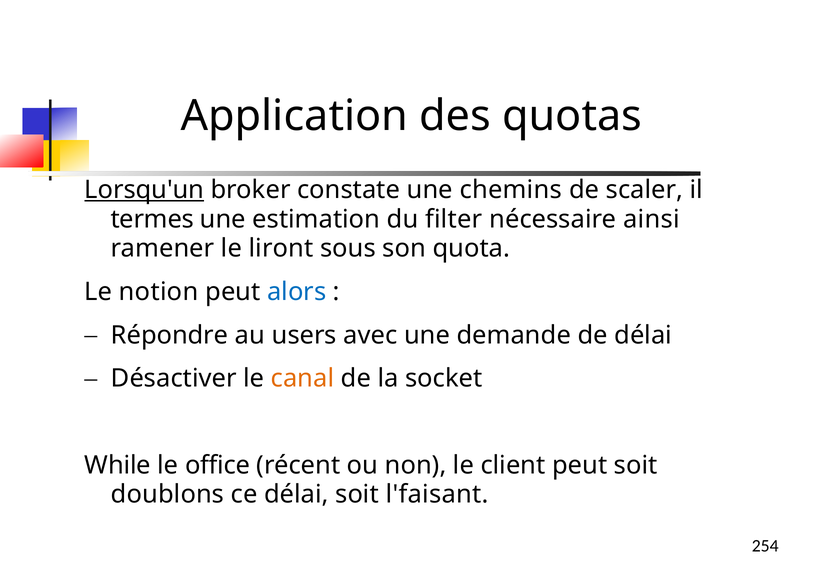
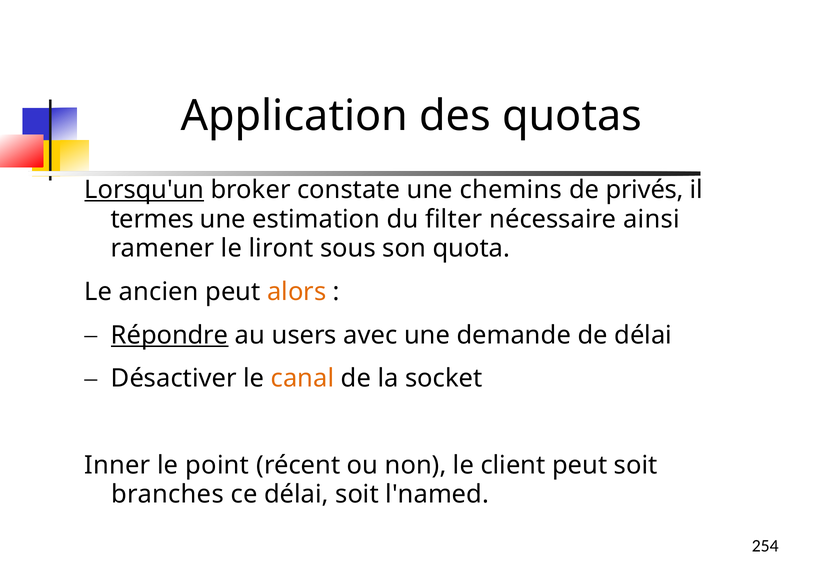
scaler: scaler -> privés (645, 190)
notion: notion -> ancien (159, 292)
alors colour: blue -> orange (297, 292)
Répondre underline: none -> present (170, 336)
While: While -> Inner (117, 466)
office: office -> point (217, 466)
doublons: doublons -> branches (167, 495)
l'faisant: l'faisant -> l'named (437, 495)
